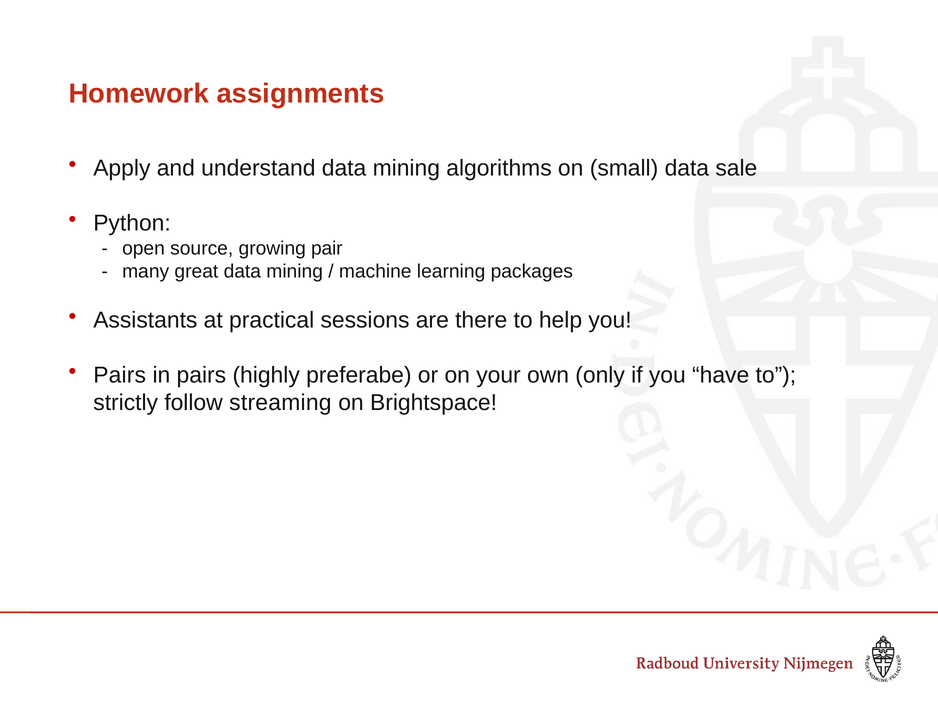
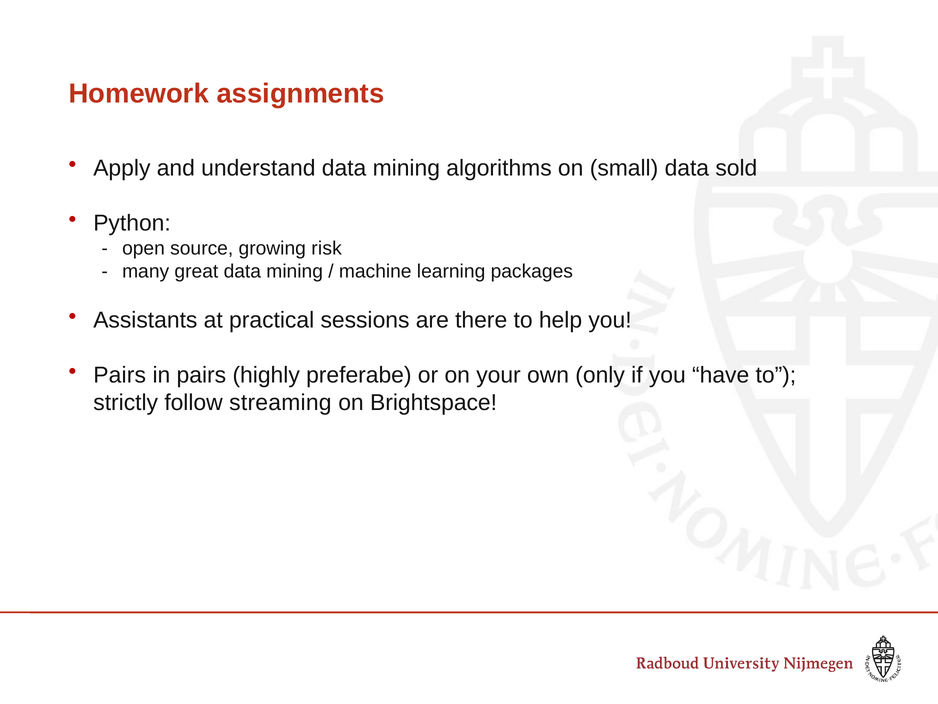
sale: sale -> sold (736, 168)
pair: pair -> risk (327, 248)
